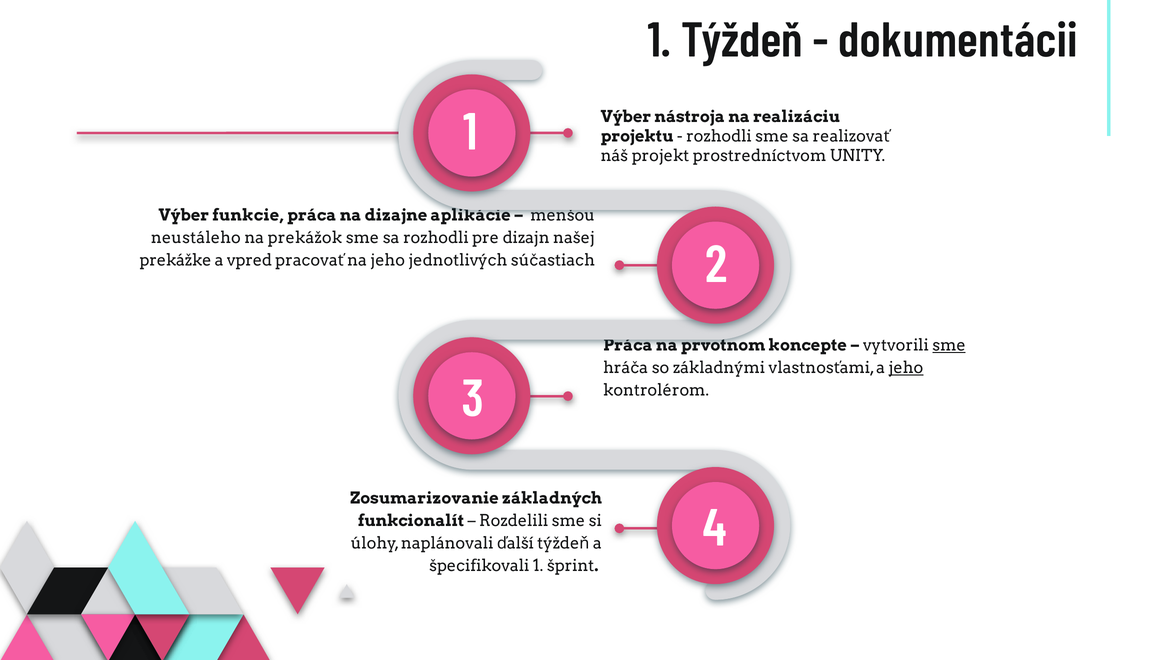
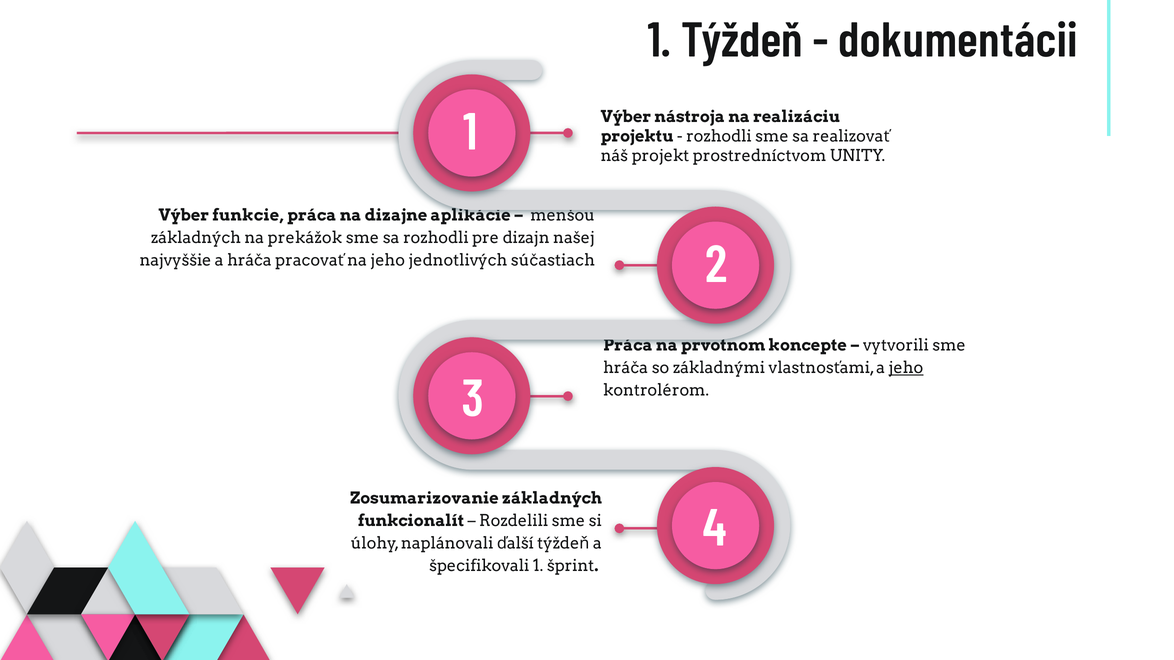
neustáleho: neustáleho -> základných (196, 238)
prekážke: prekážke -> najvyššie (176, 261)
a vpred: vpred -> hráča (249, 261)
sme underline: present -> none (949, 346)
